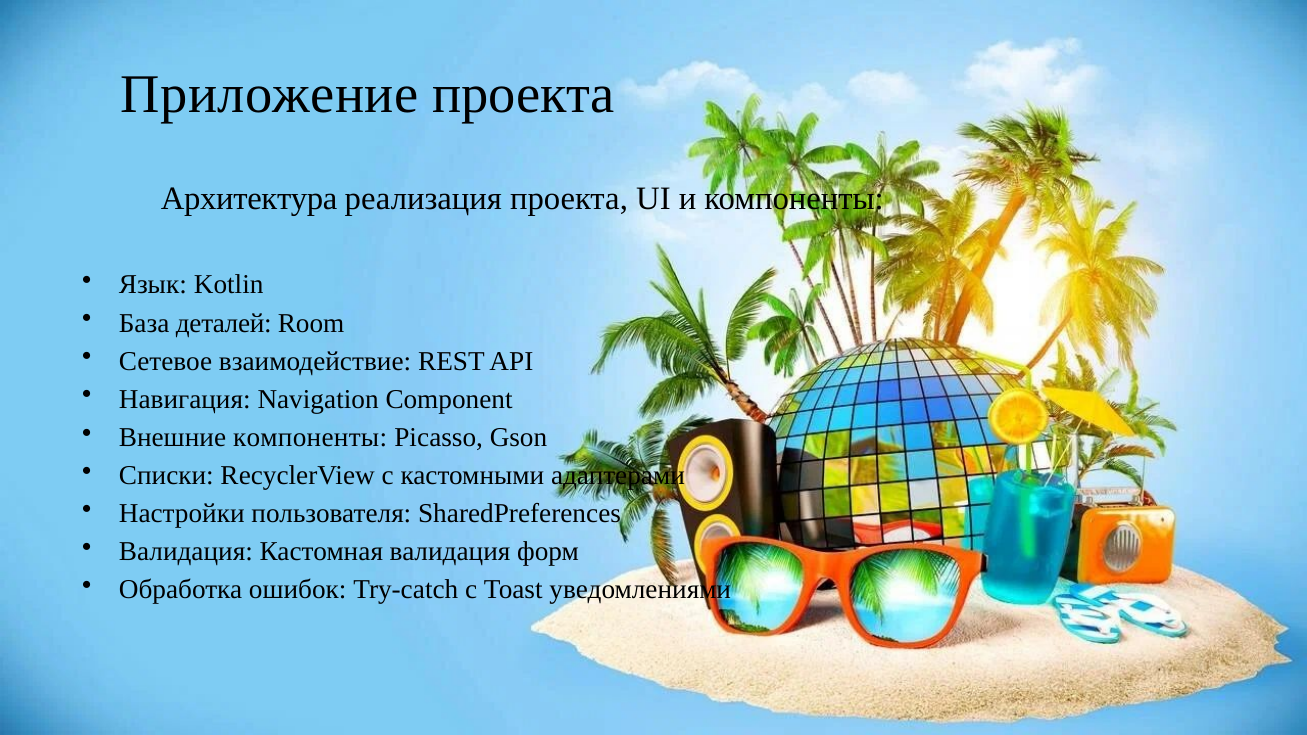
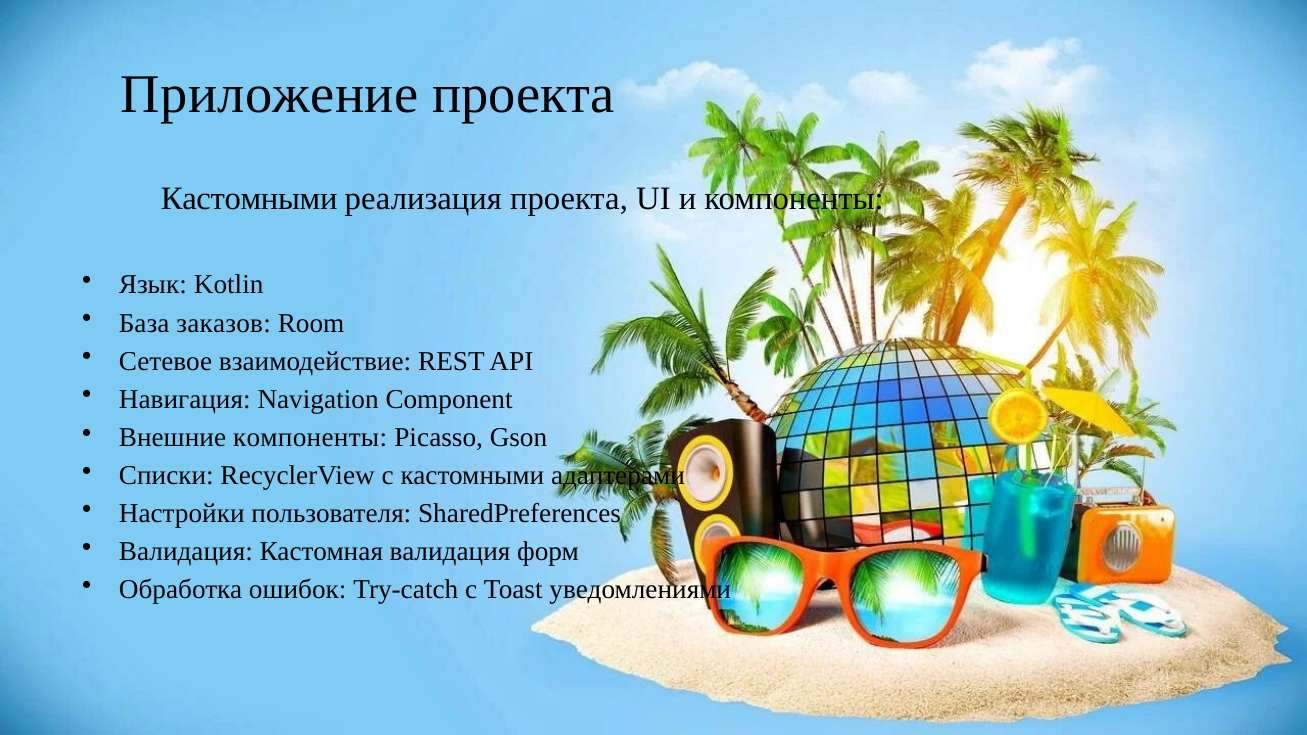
Архитектура: Архитектура -> Кастомными (249, 198)
деталей: деталей -> заказов (224, 323)
